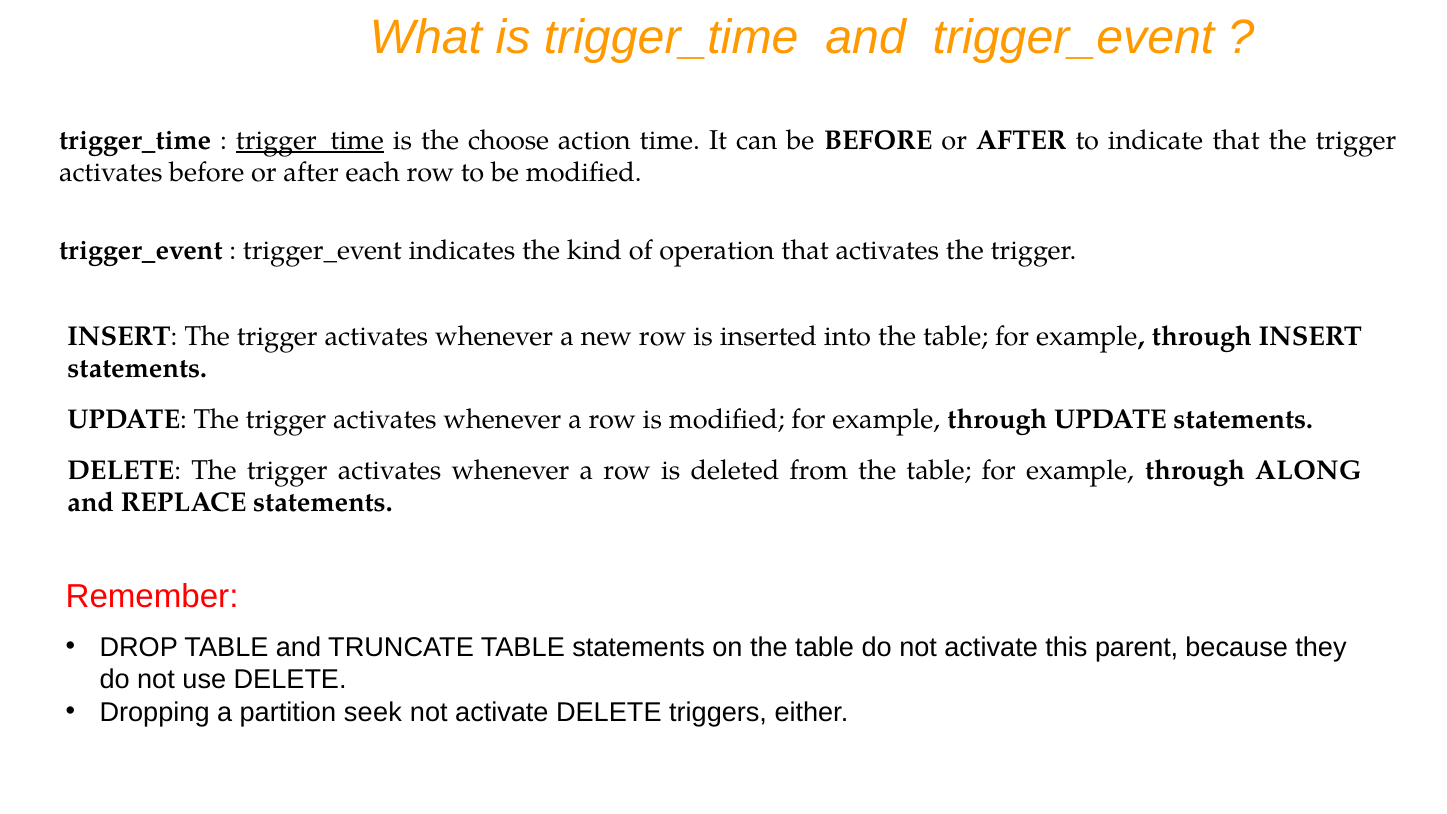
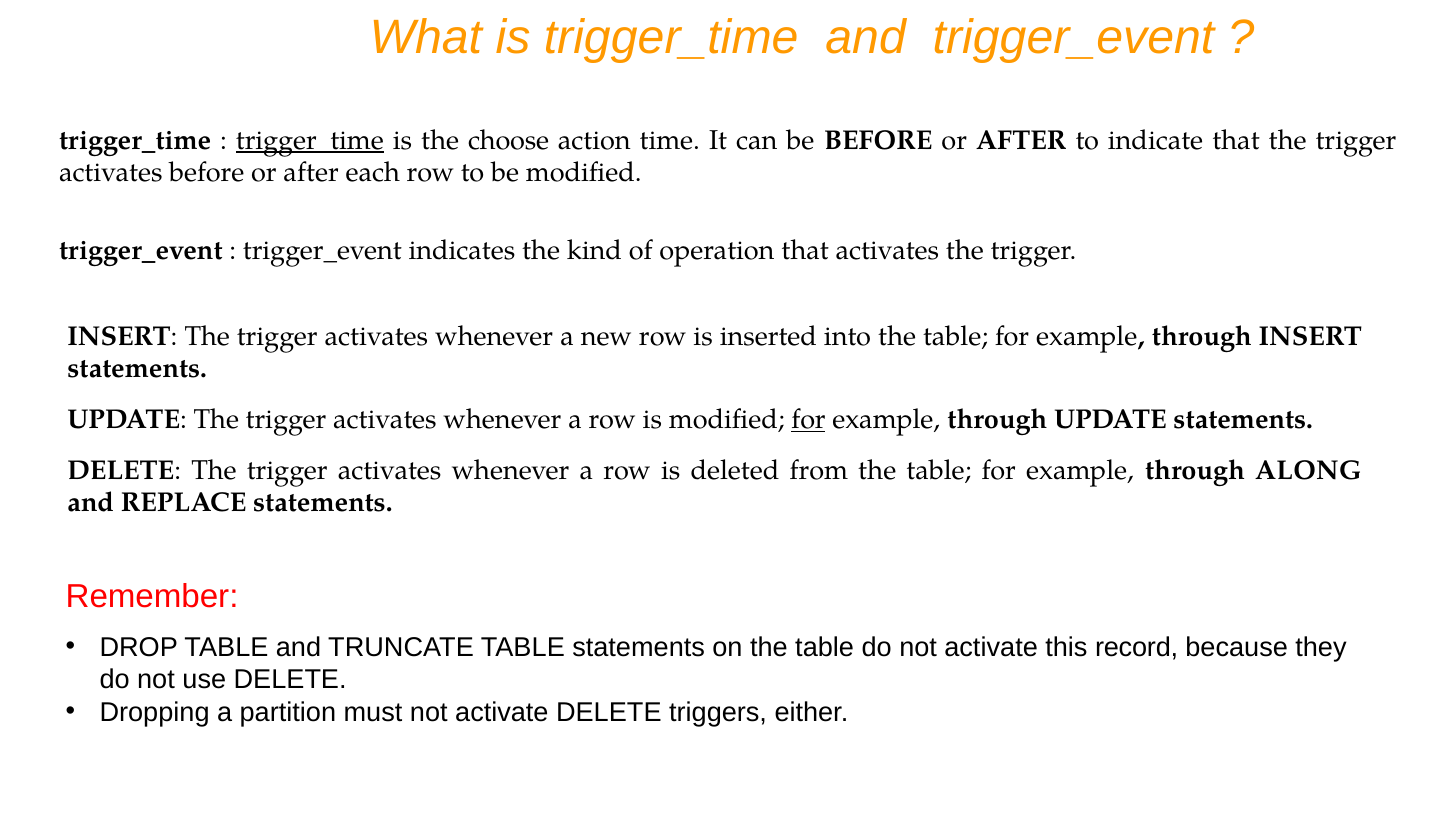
for underline: none -> present (809, 420)
parent: parent -> record (1137, 647)
seek: seek -> must (373, 712)
